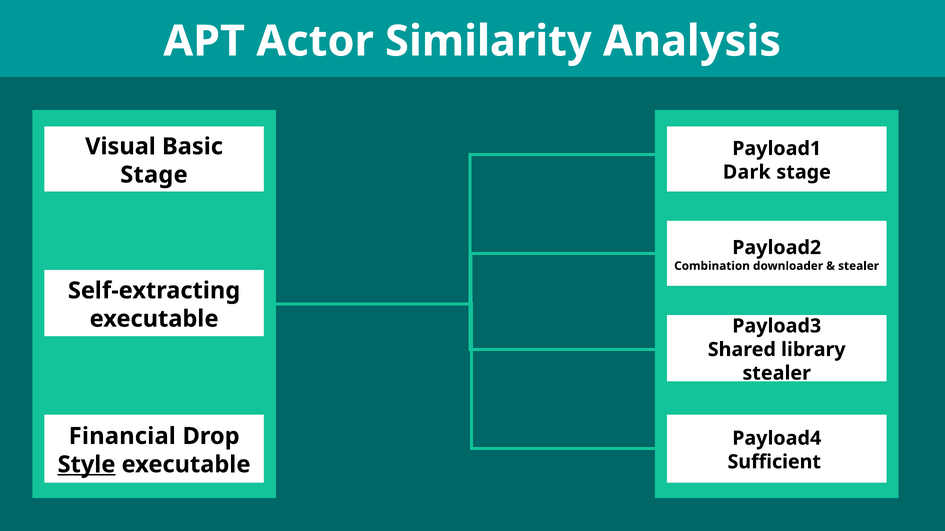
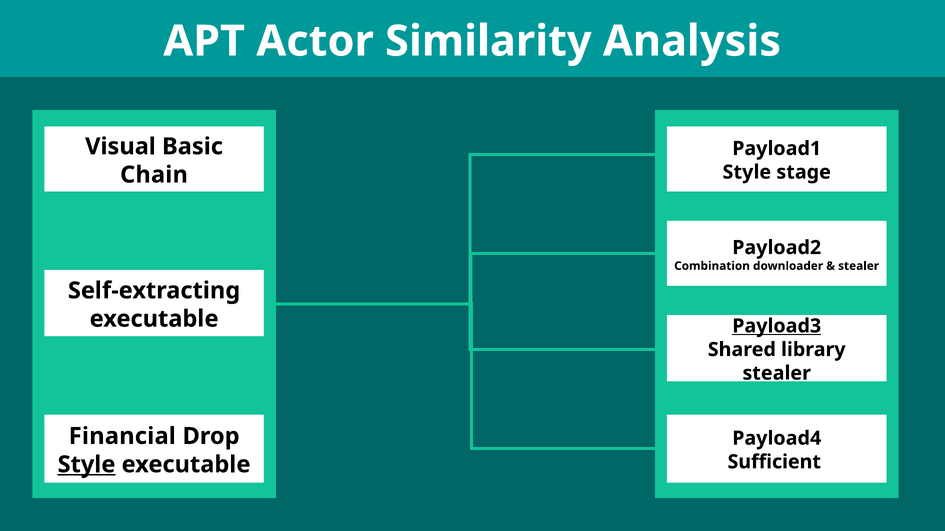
Dark: Dark -> Style (747, 172)
Stage: Stage -> Chain (154, 175)
Payload3 underline: none -> present (777, 326)
